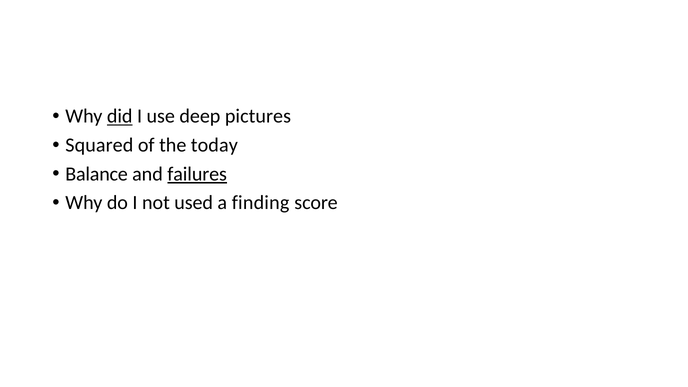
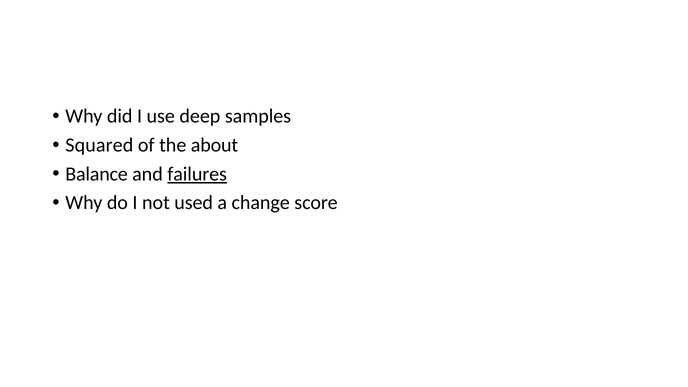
did underline: present -> none (120, 116)
pictures: pictures -> samples (258, 116)
today: today -> about (214, 145)
finding: finding -> change (261, 203)
